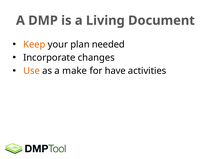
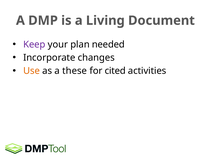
Keep colour: orange -> purple (34, 44)
make: make -> these (75, 71)
have: have -> cited (115, 71)
